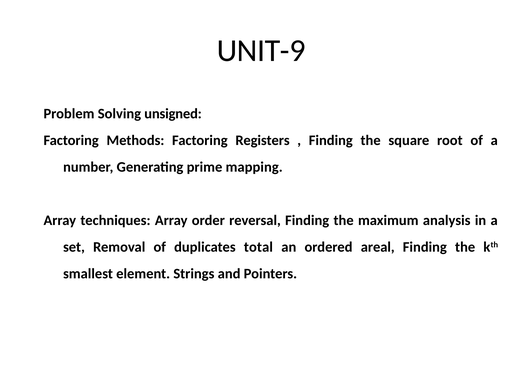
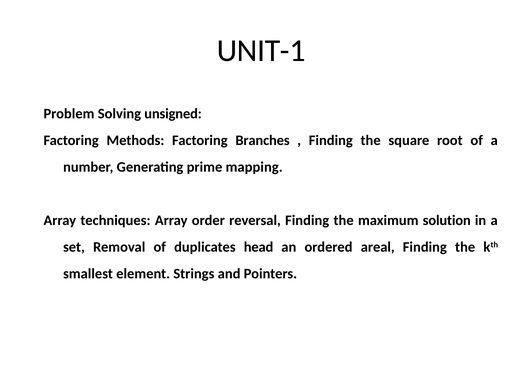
UNIT-9: UNIT-9 -> UNIT-1 (261, 51)
Registers: Registers -> Branches (263, 140)
analysis: analysis -> solution (447, 220)
total: total -> head (259, 247)
